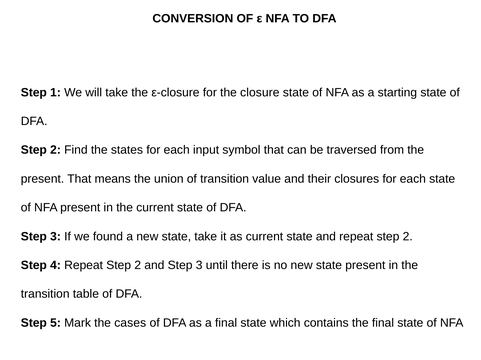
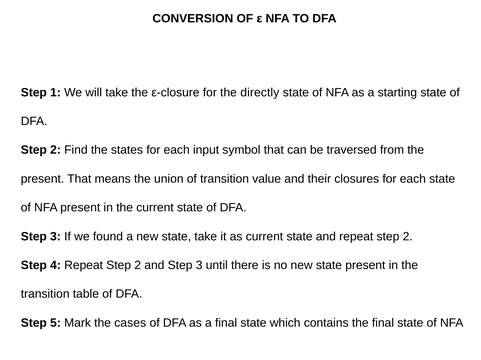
closure: closure -> directly (260, 93)
